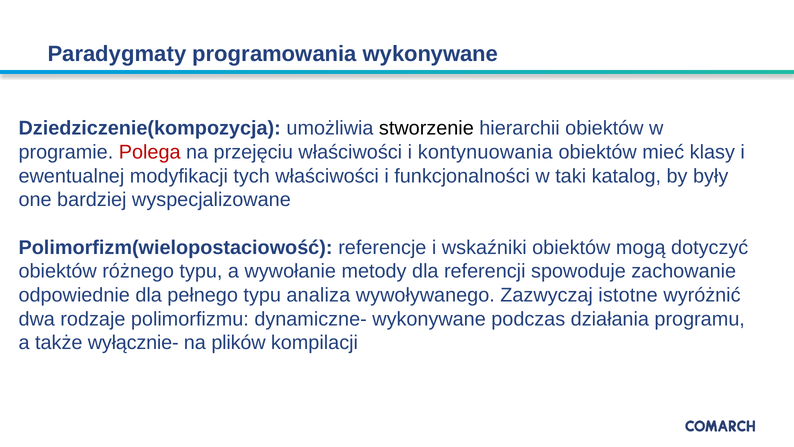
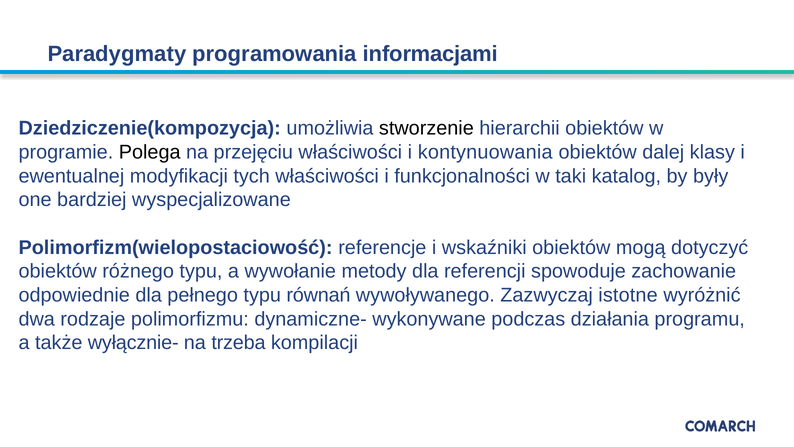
programowania wykonywane: wykonywane -> informacjami (430, 54)
Polega colour: red -> black (150, 152)
mieć: mieć -> dalej (663, 152)
analiza: analiza -> równań (318, 295)
plików: plików -> trzeba (238, 343)
